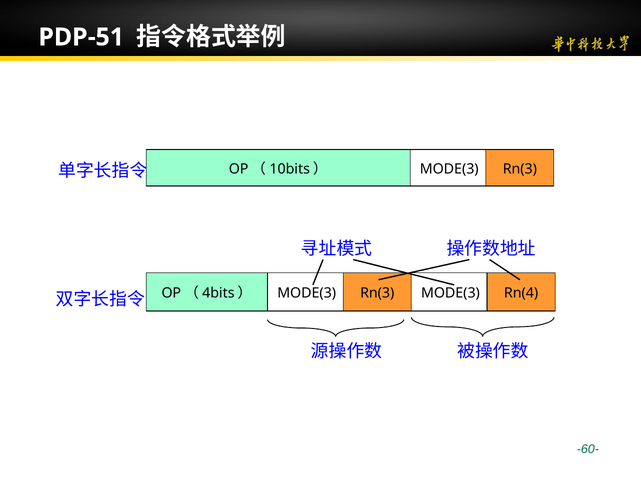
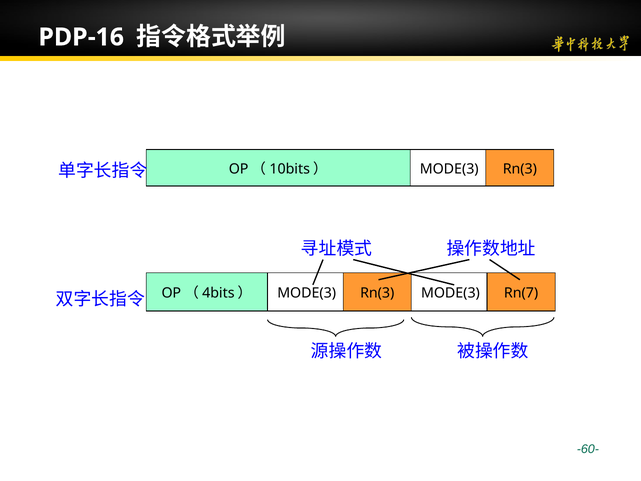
PDP-51: PDP-51 -> PDP-16 (81, 37)
Rn(4: Rn(4 -> Rn(7 (521, 293)
